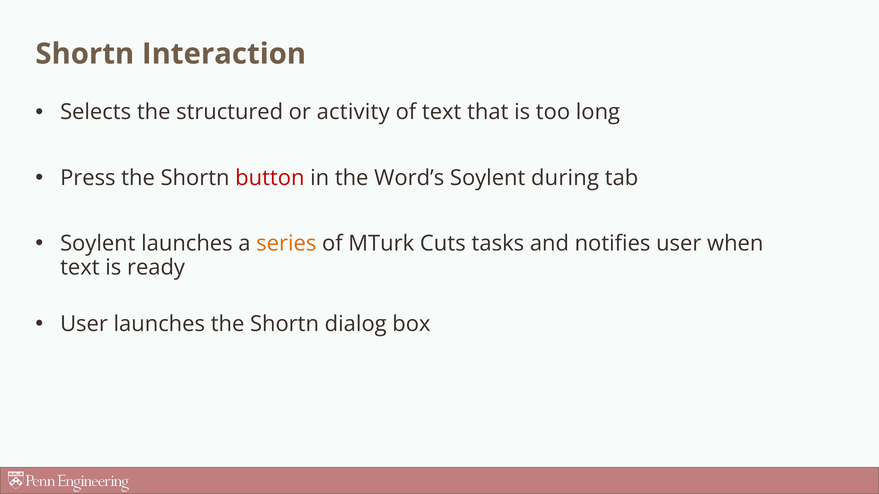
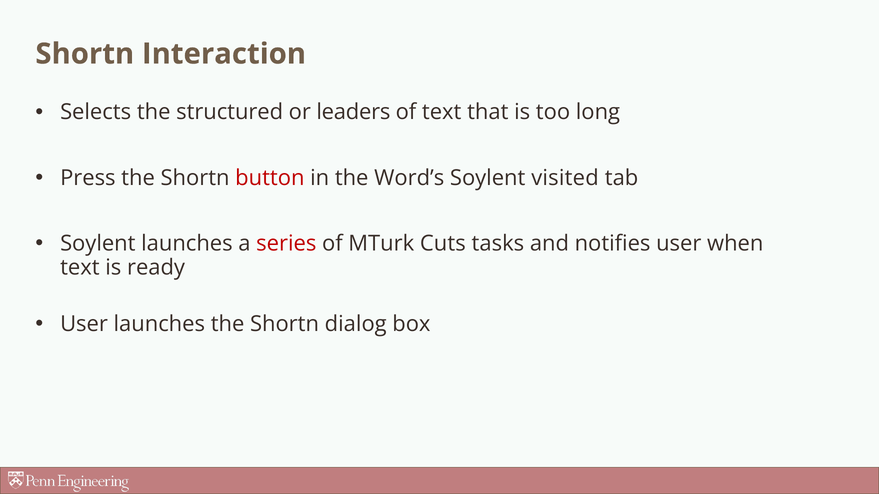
activity: activity -> leaders (353, 112)
during: during -> visited (565, 178)
series colour: orange -> red (286, 244)
